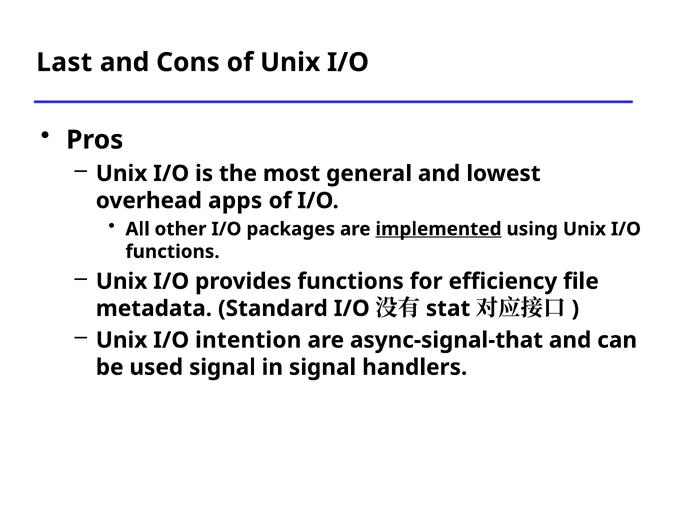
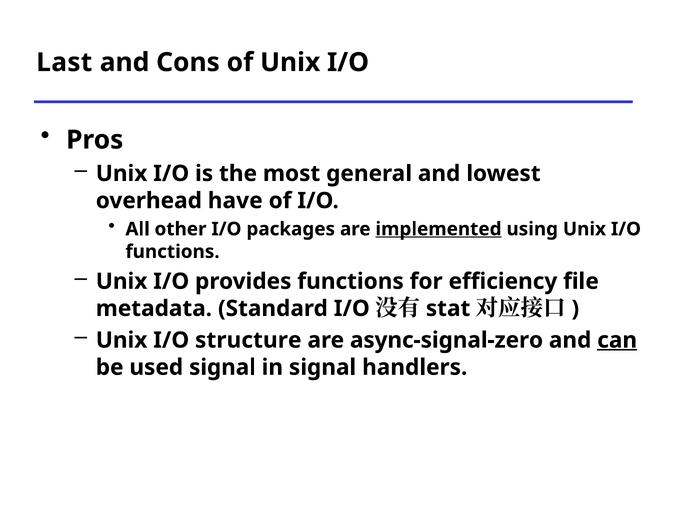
apps: apps -> have (235, 200)
intention: intention -> structure (248, 340)
async-signal-that: async-signal-that -> async-signal-zero (447, 340)
can underline: none -> present (617, 340)
